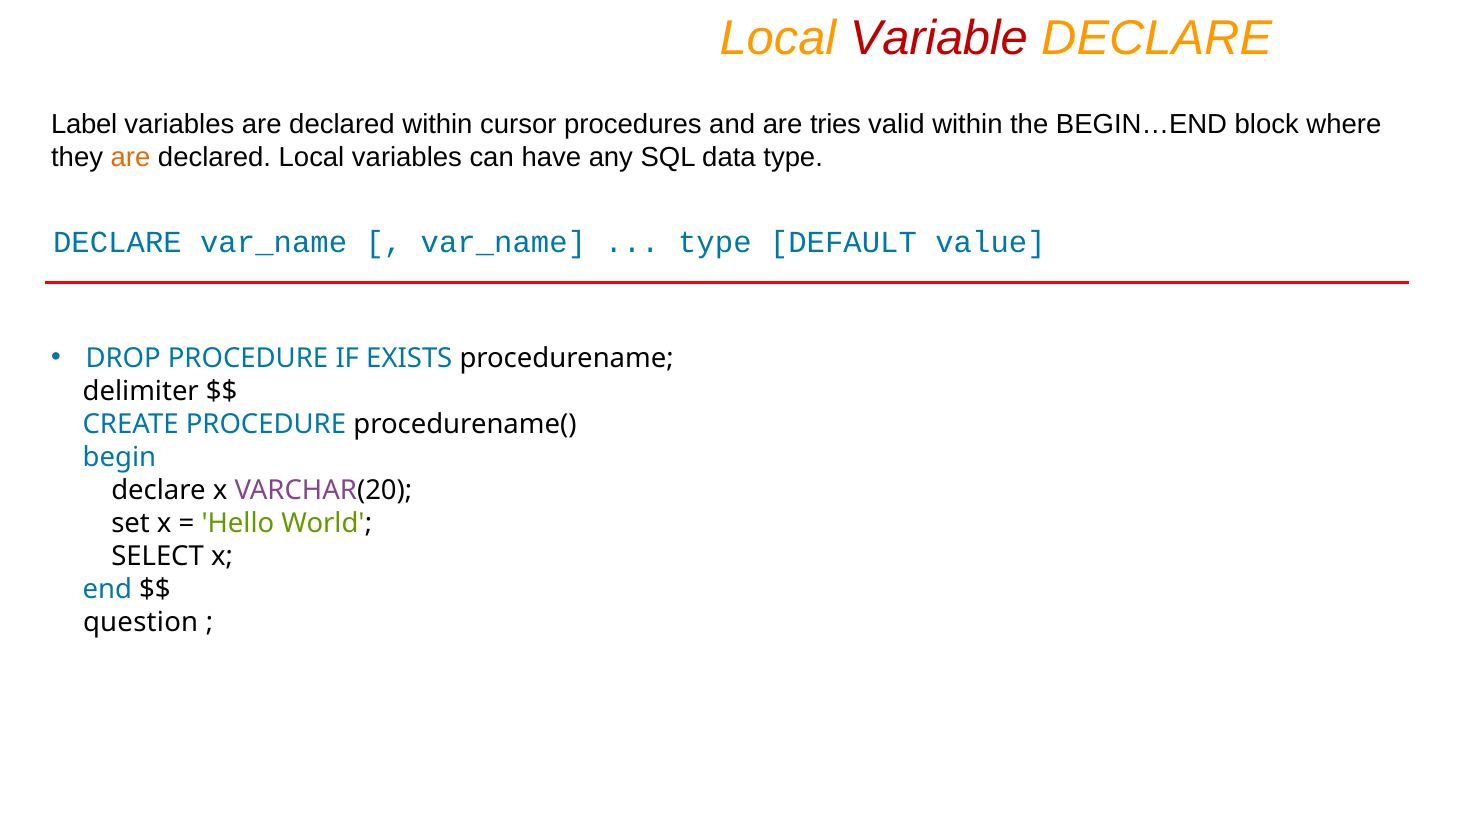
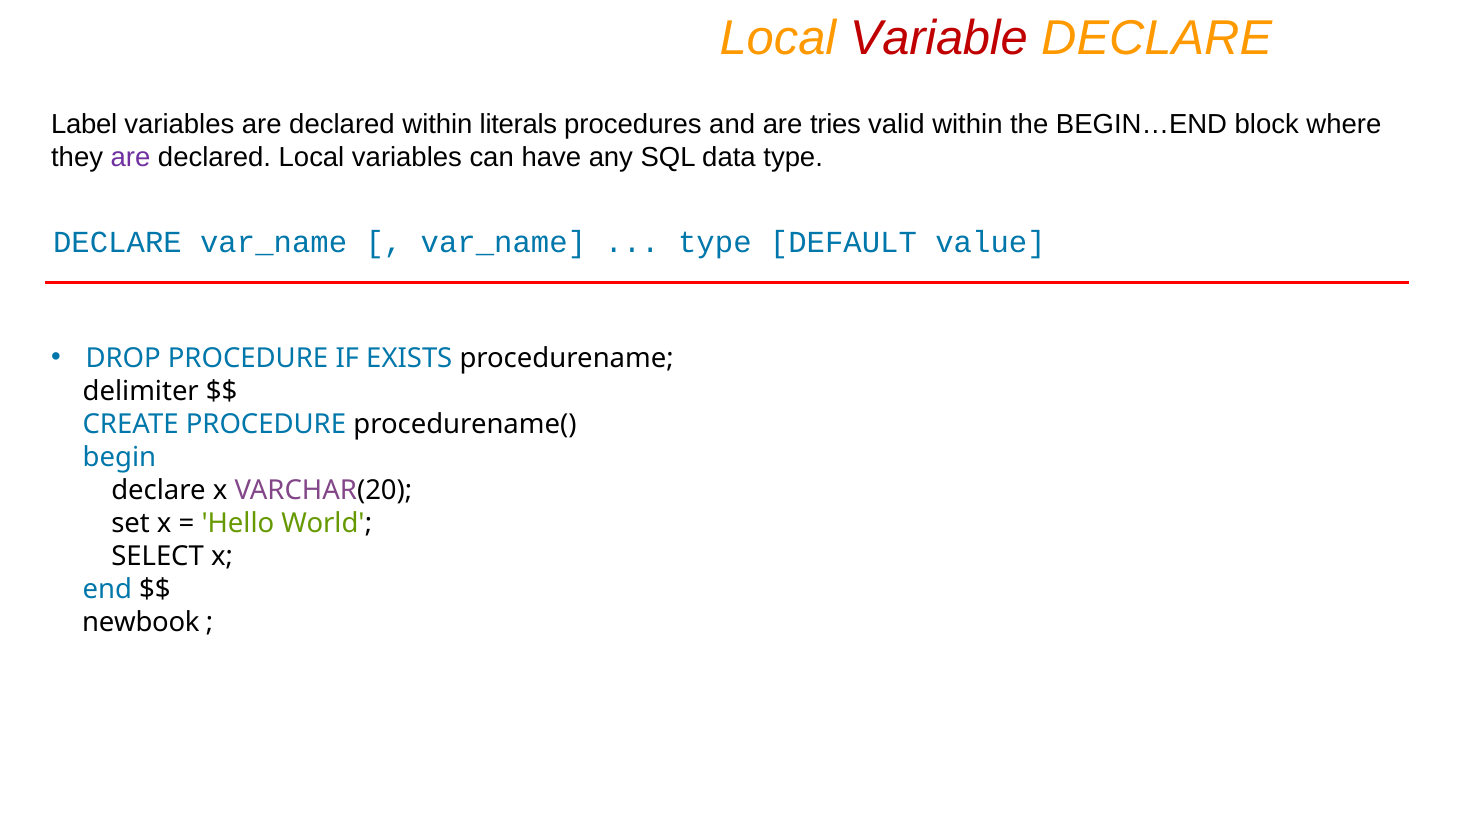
cursor: cursor -> literals (518, 125)
are colour: orange -> purple (131, 158)
question: question -> newbook (141, 622)
